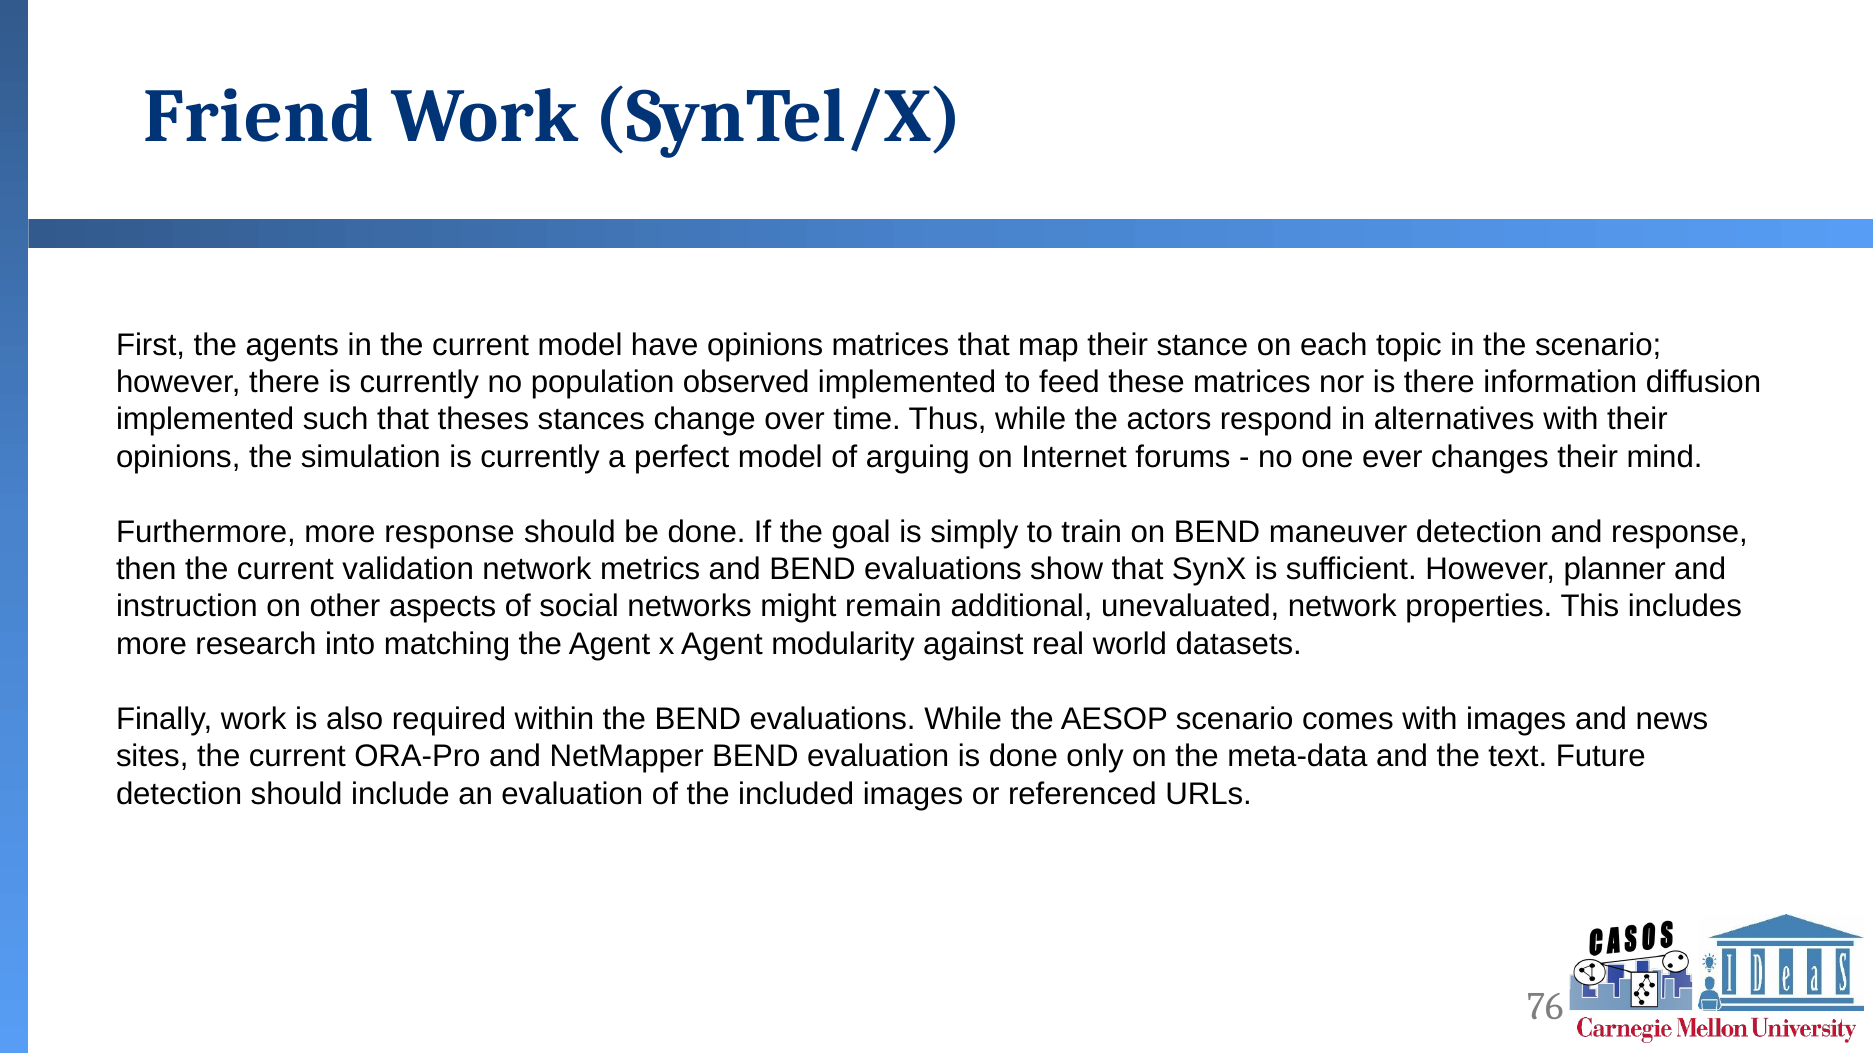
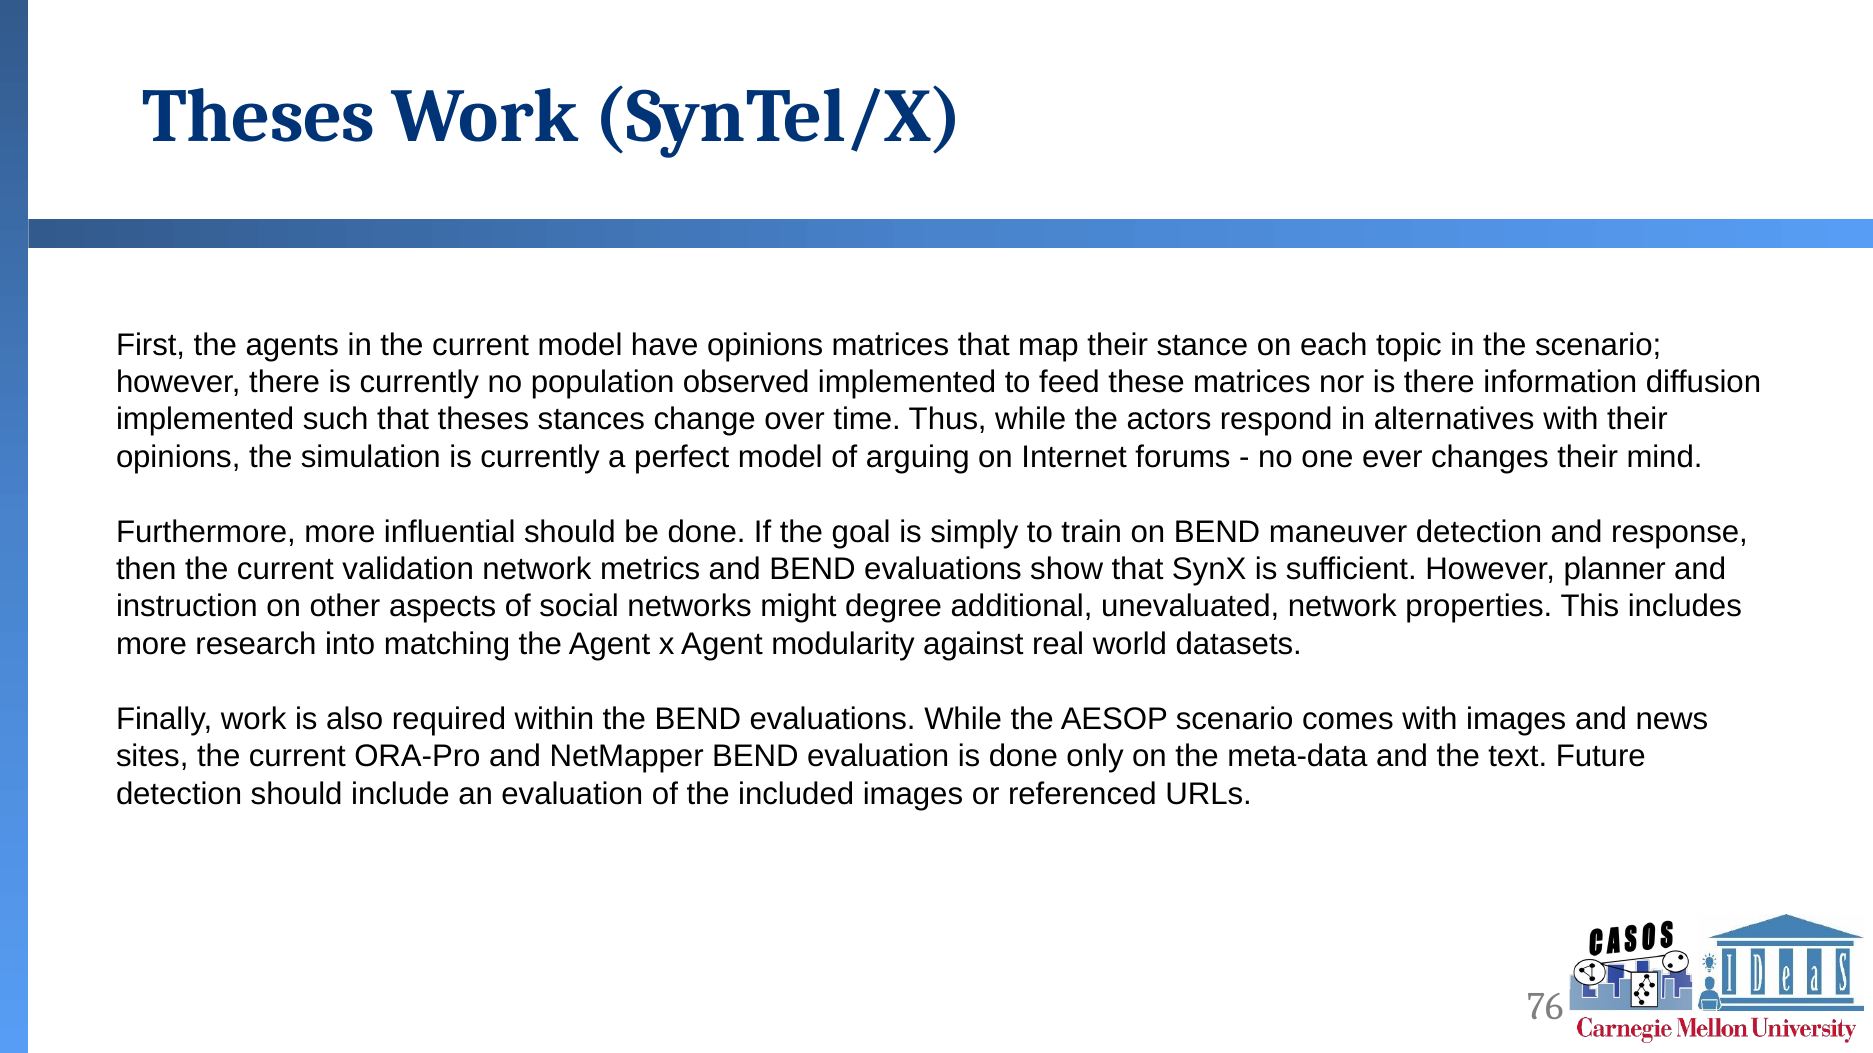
Friend: Friend -> Theses (259, 117)
more response: response -> influential (450, 532)
remain: remain -> degree (894, 607)
